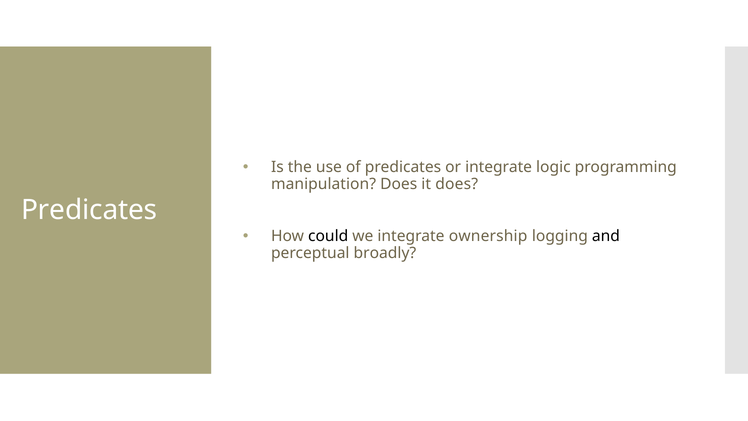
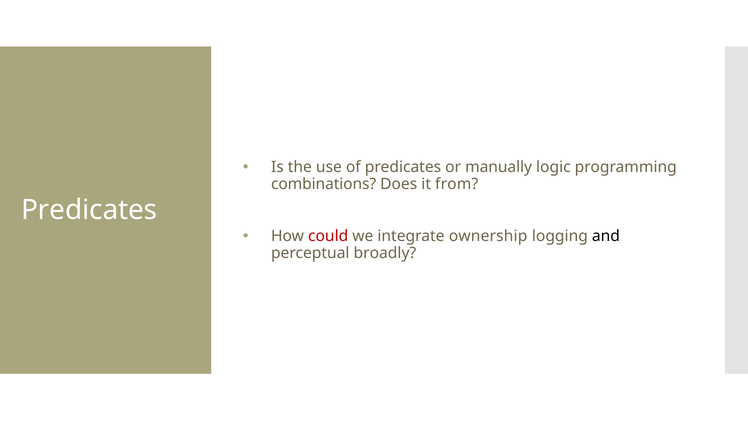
or integrate: integrate -> manually (499, 167)
manipulation: manipulation -> combinations (324, 184)
it does: does -> from (457, 184)
could colour: black -> red (328, 236)
